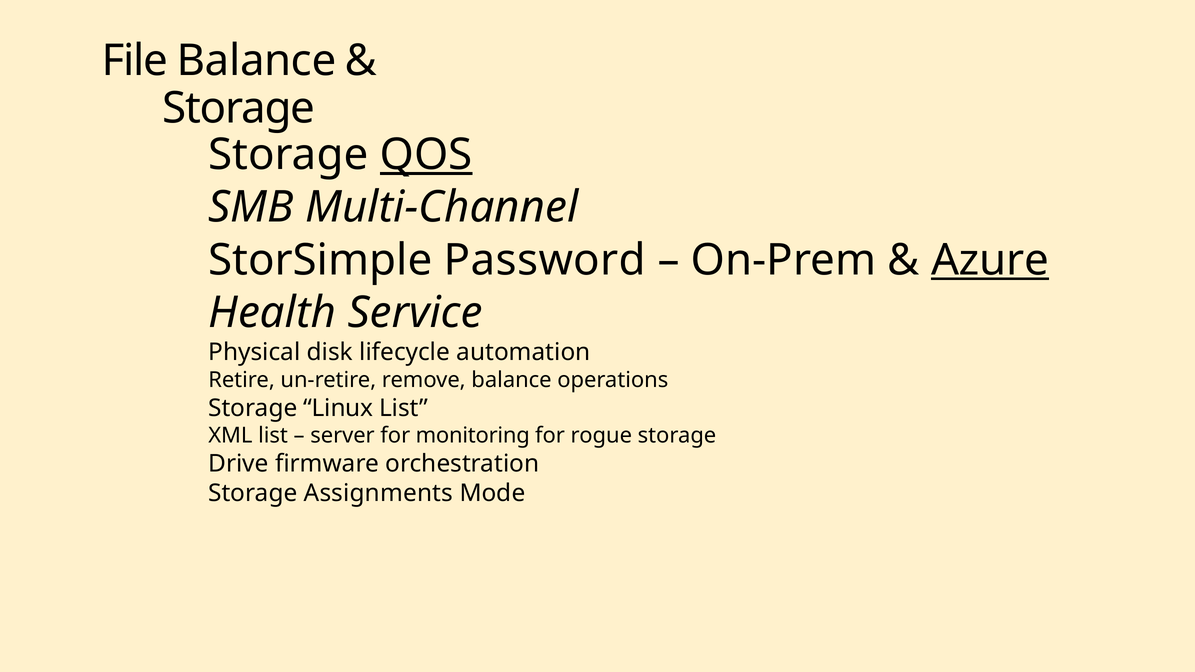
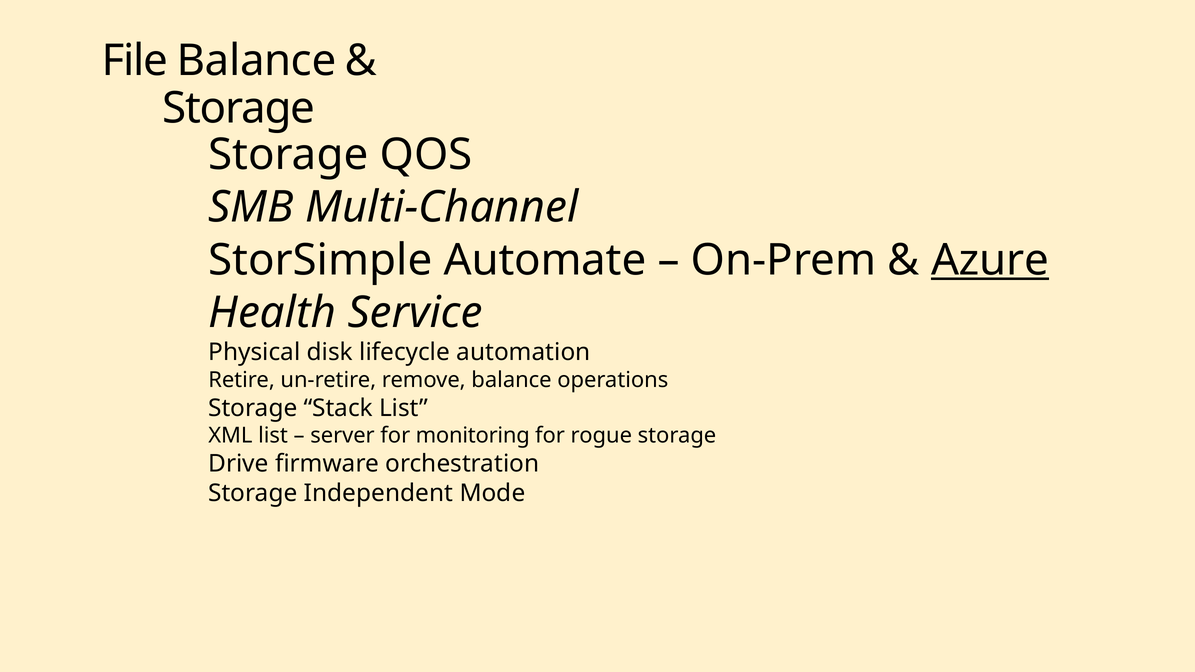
QOS underline: present -> none (426, 155)
Password: Password -> Automate (545, 260)
Linux: Linux -> Stack (338, 408)
Assignments: Assignments -> Independent (378, 493)
